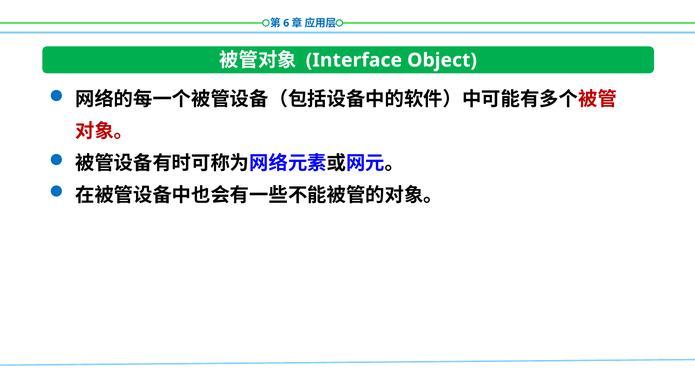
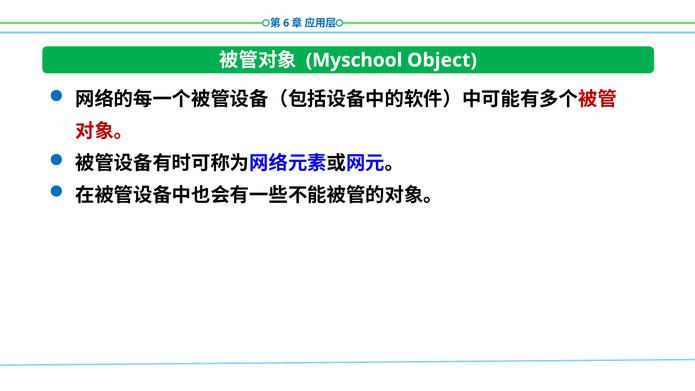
Interface: Interface -> Myschool (354, 60)
